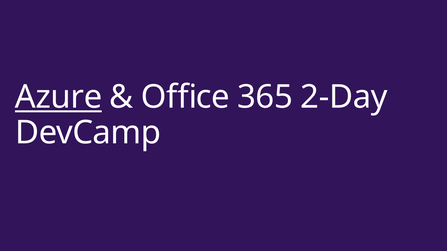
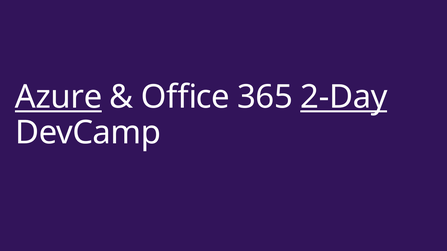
2-Day underline: none -> present (344, 97)
